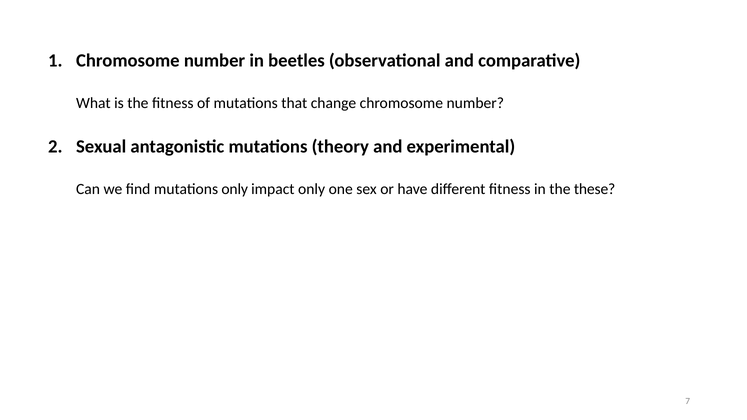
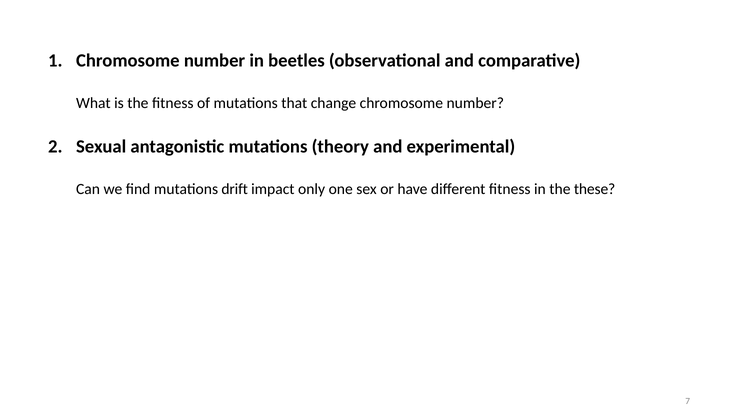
mutations only: only -> drift (235, 189)
